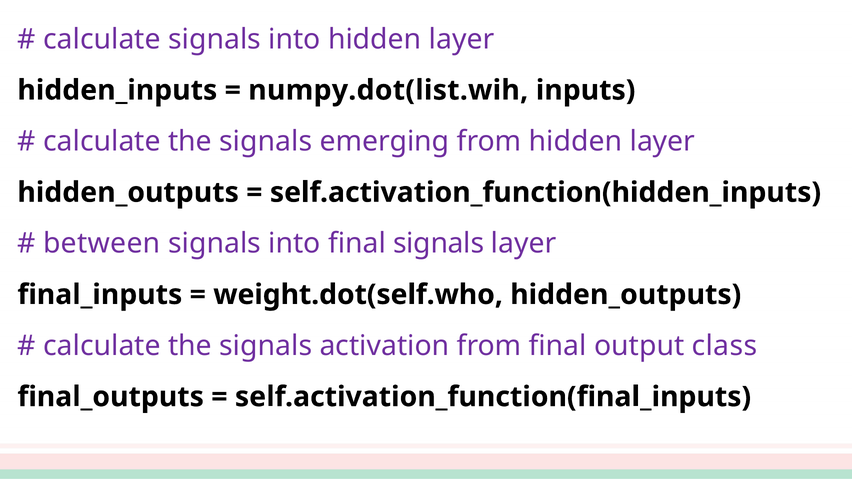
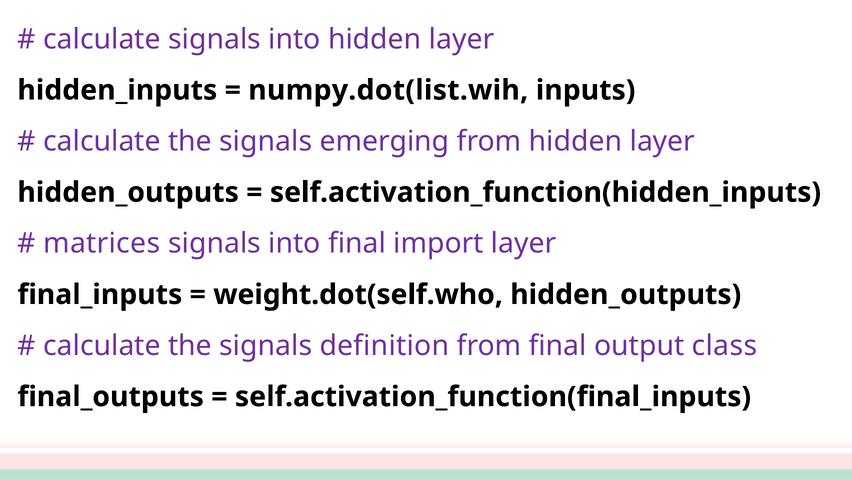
between: between -> matrices (102, 244)
final signals: signals -> import (438, 244)
activation: activation -> definition (384, 346)
